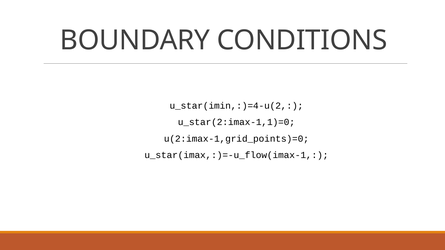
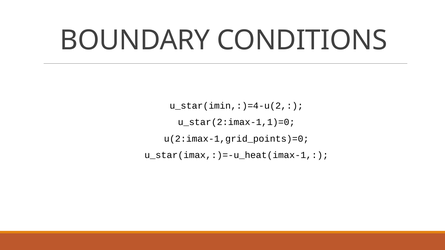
u_star(imax,:)=-u_flow(imax-1: u_star(imax,:)=-u_flow(imax-1 -> u_star(imax,:)=-u_heat(imax-1 (236, 155)
